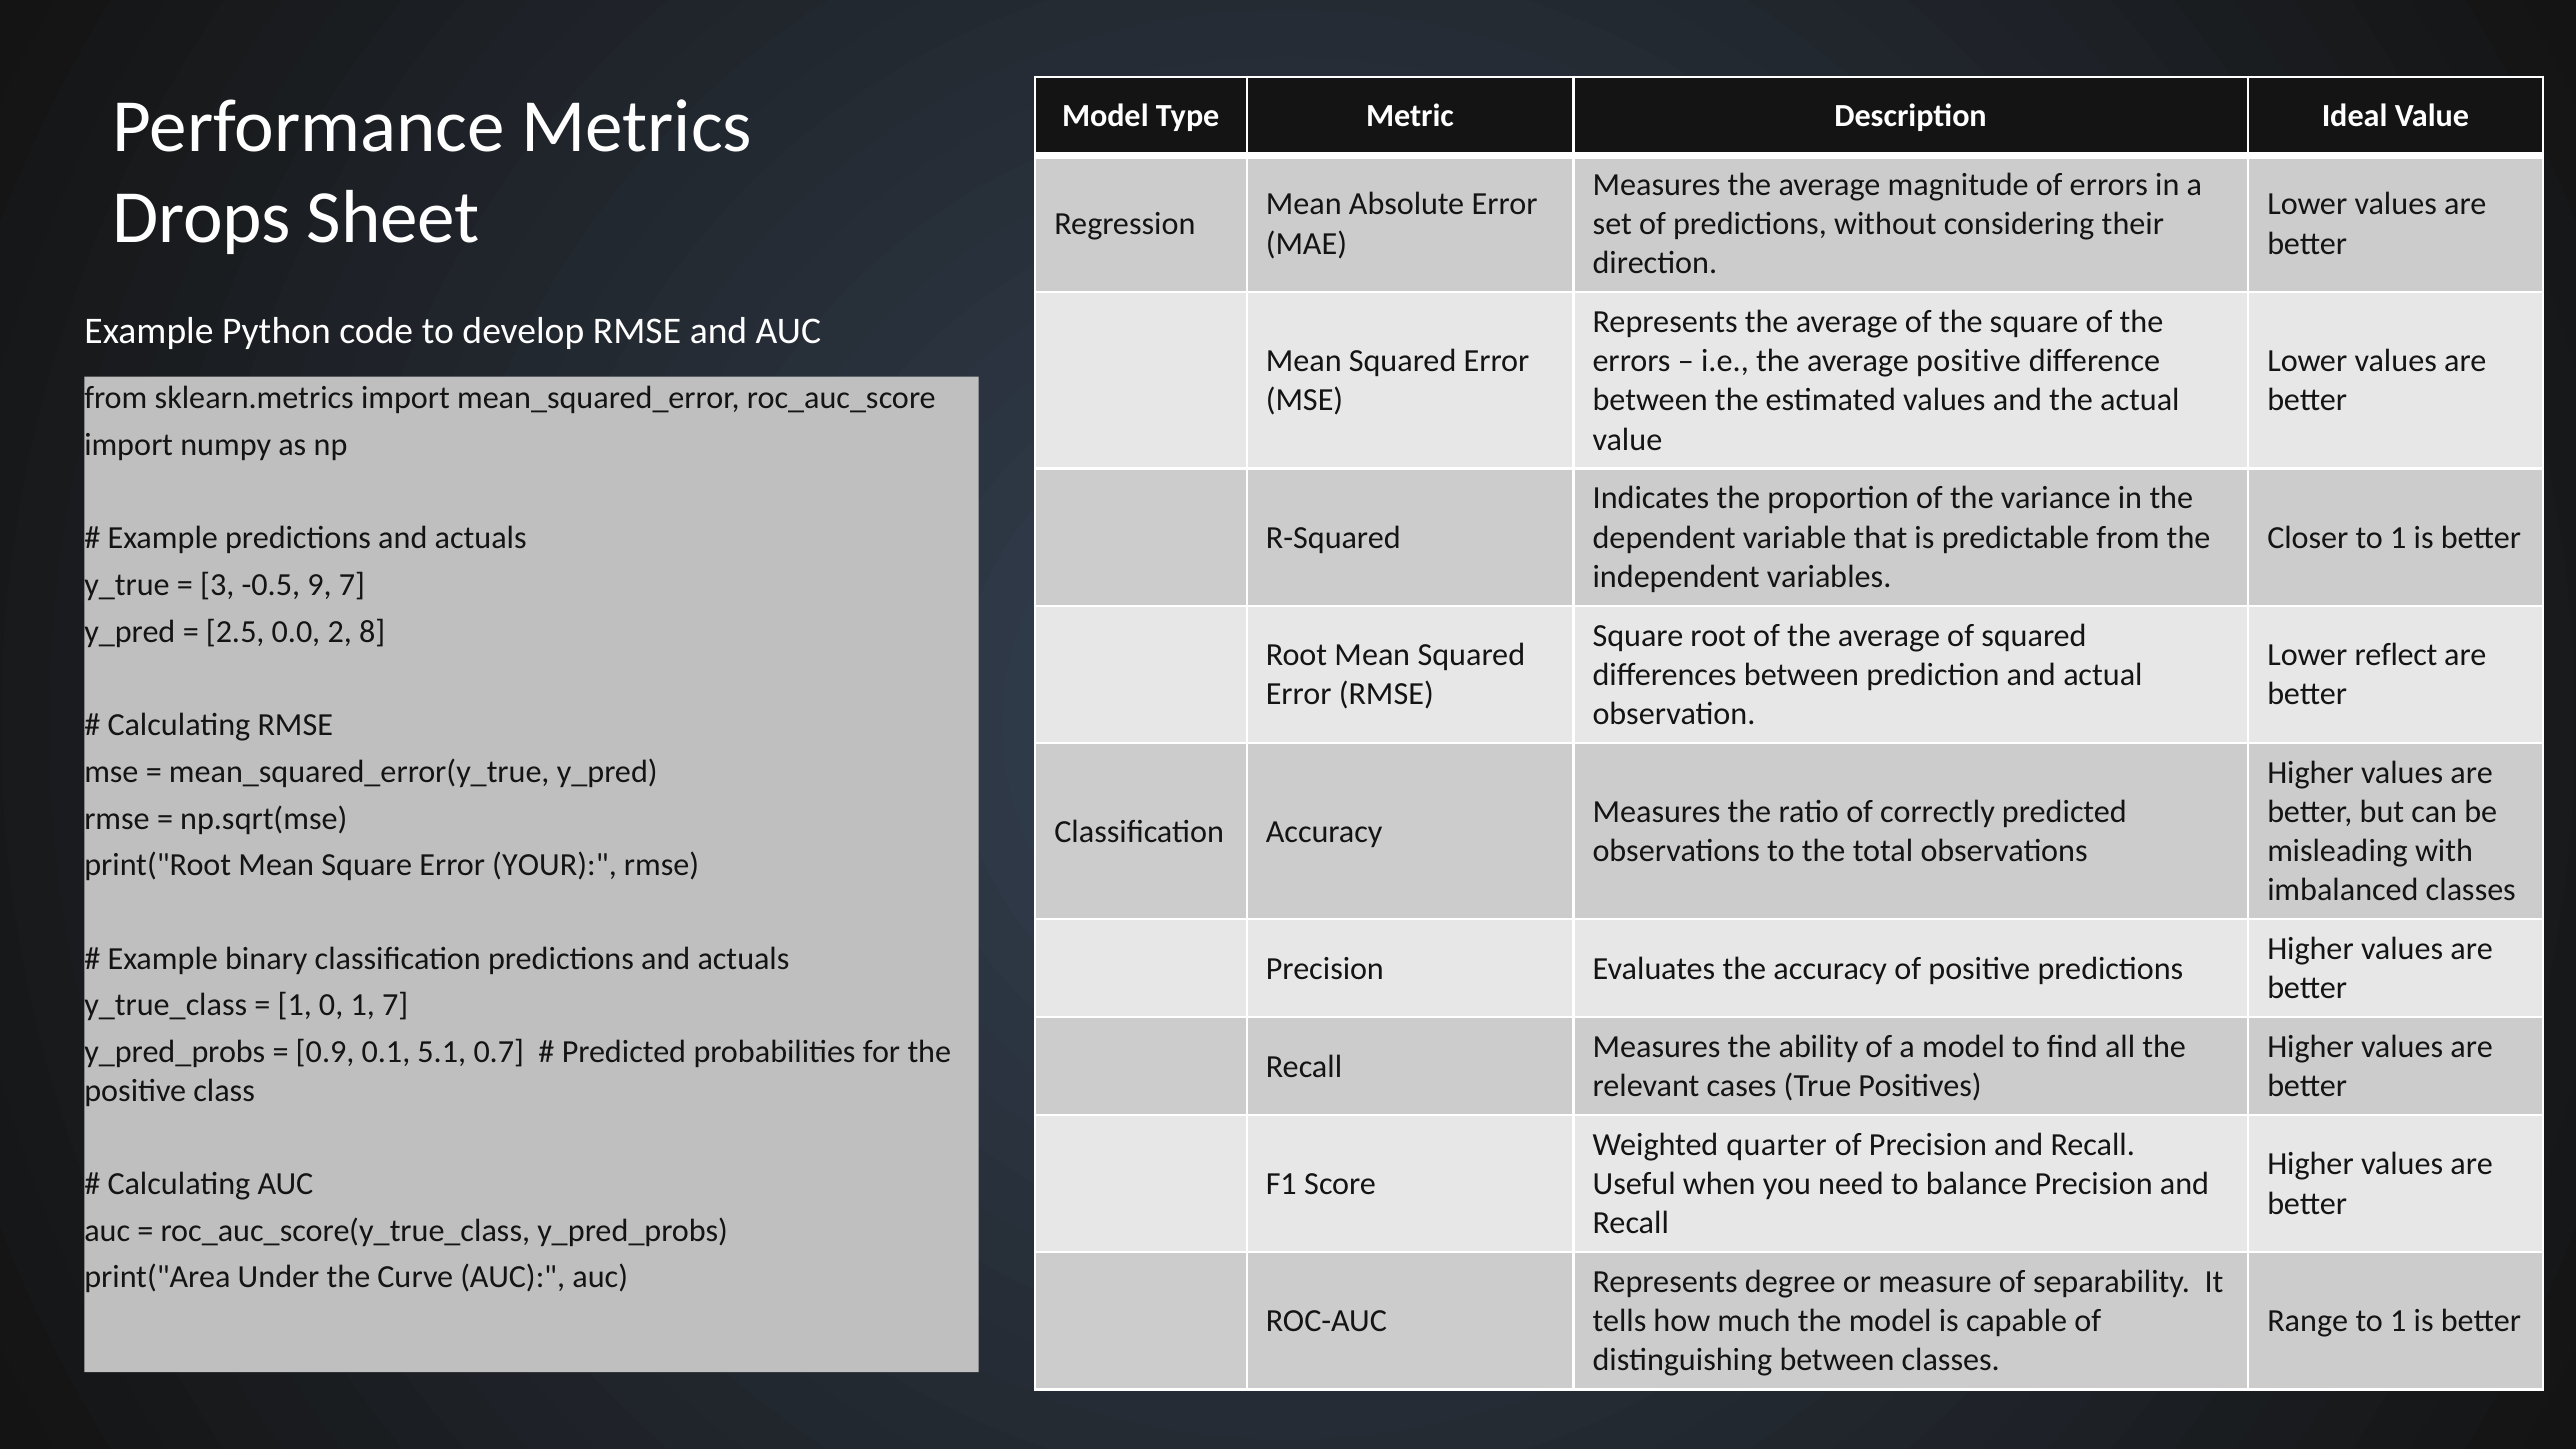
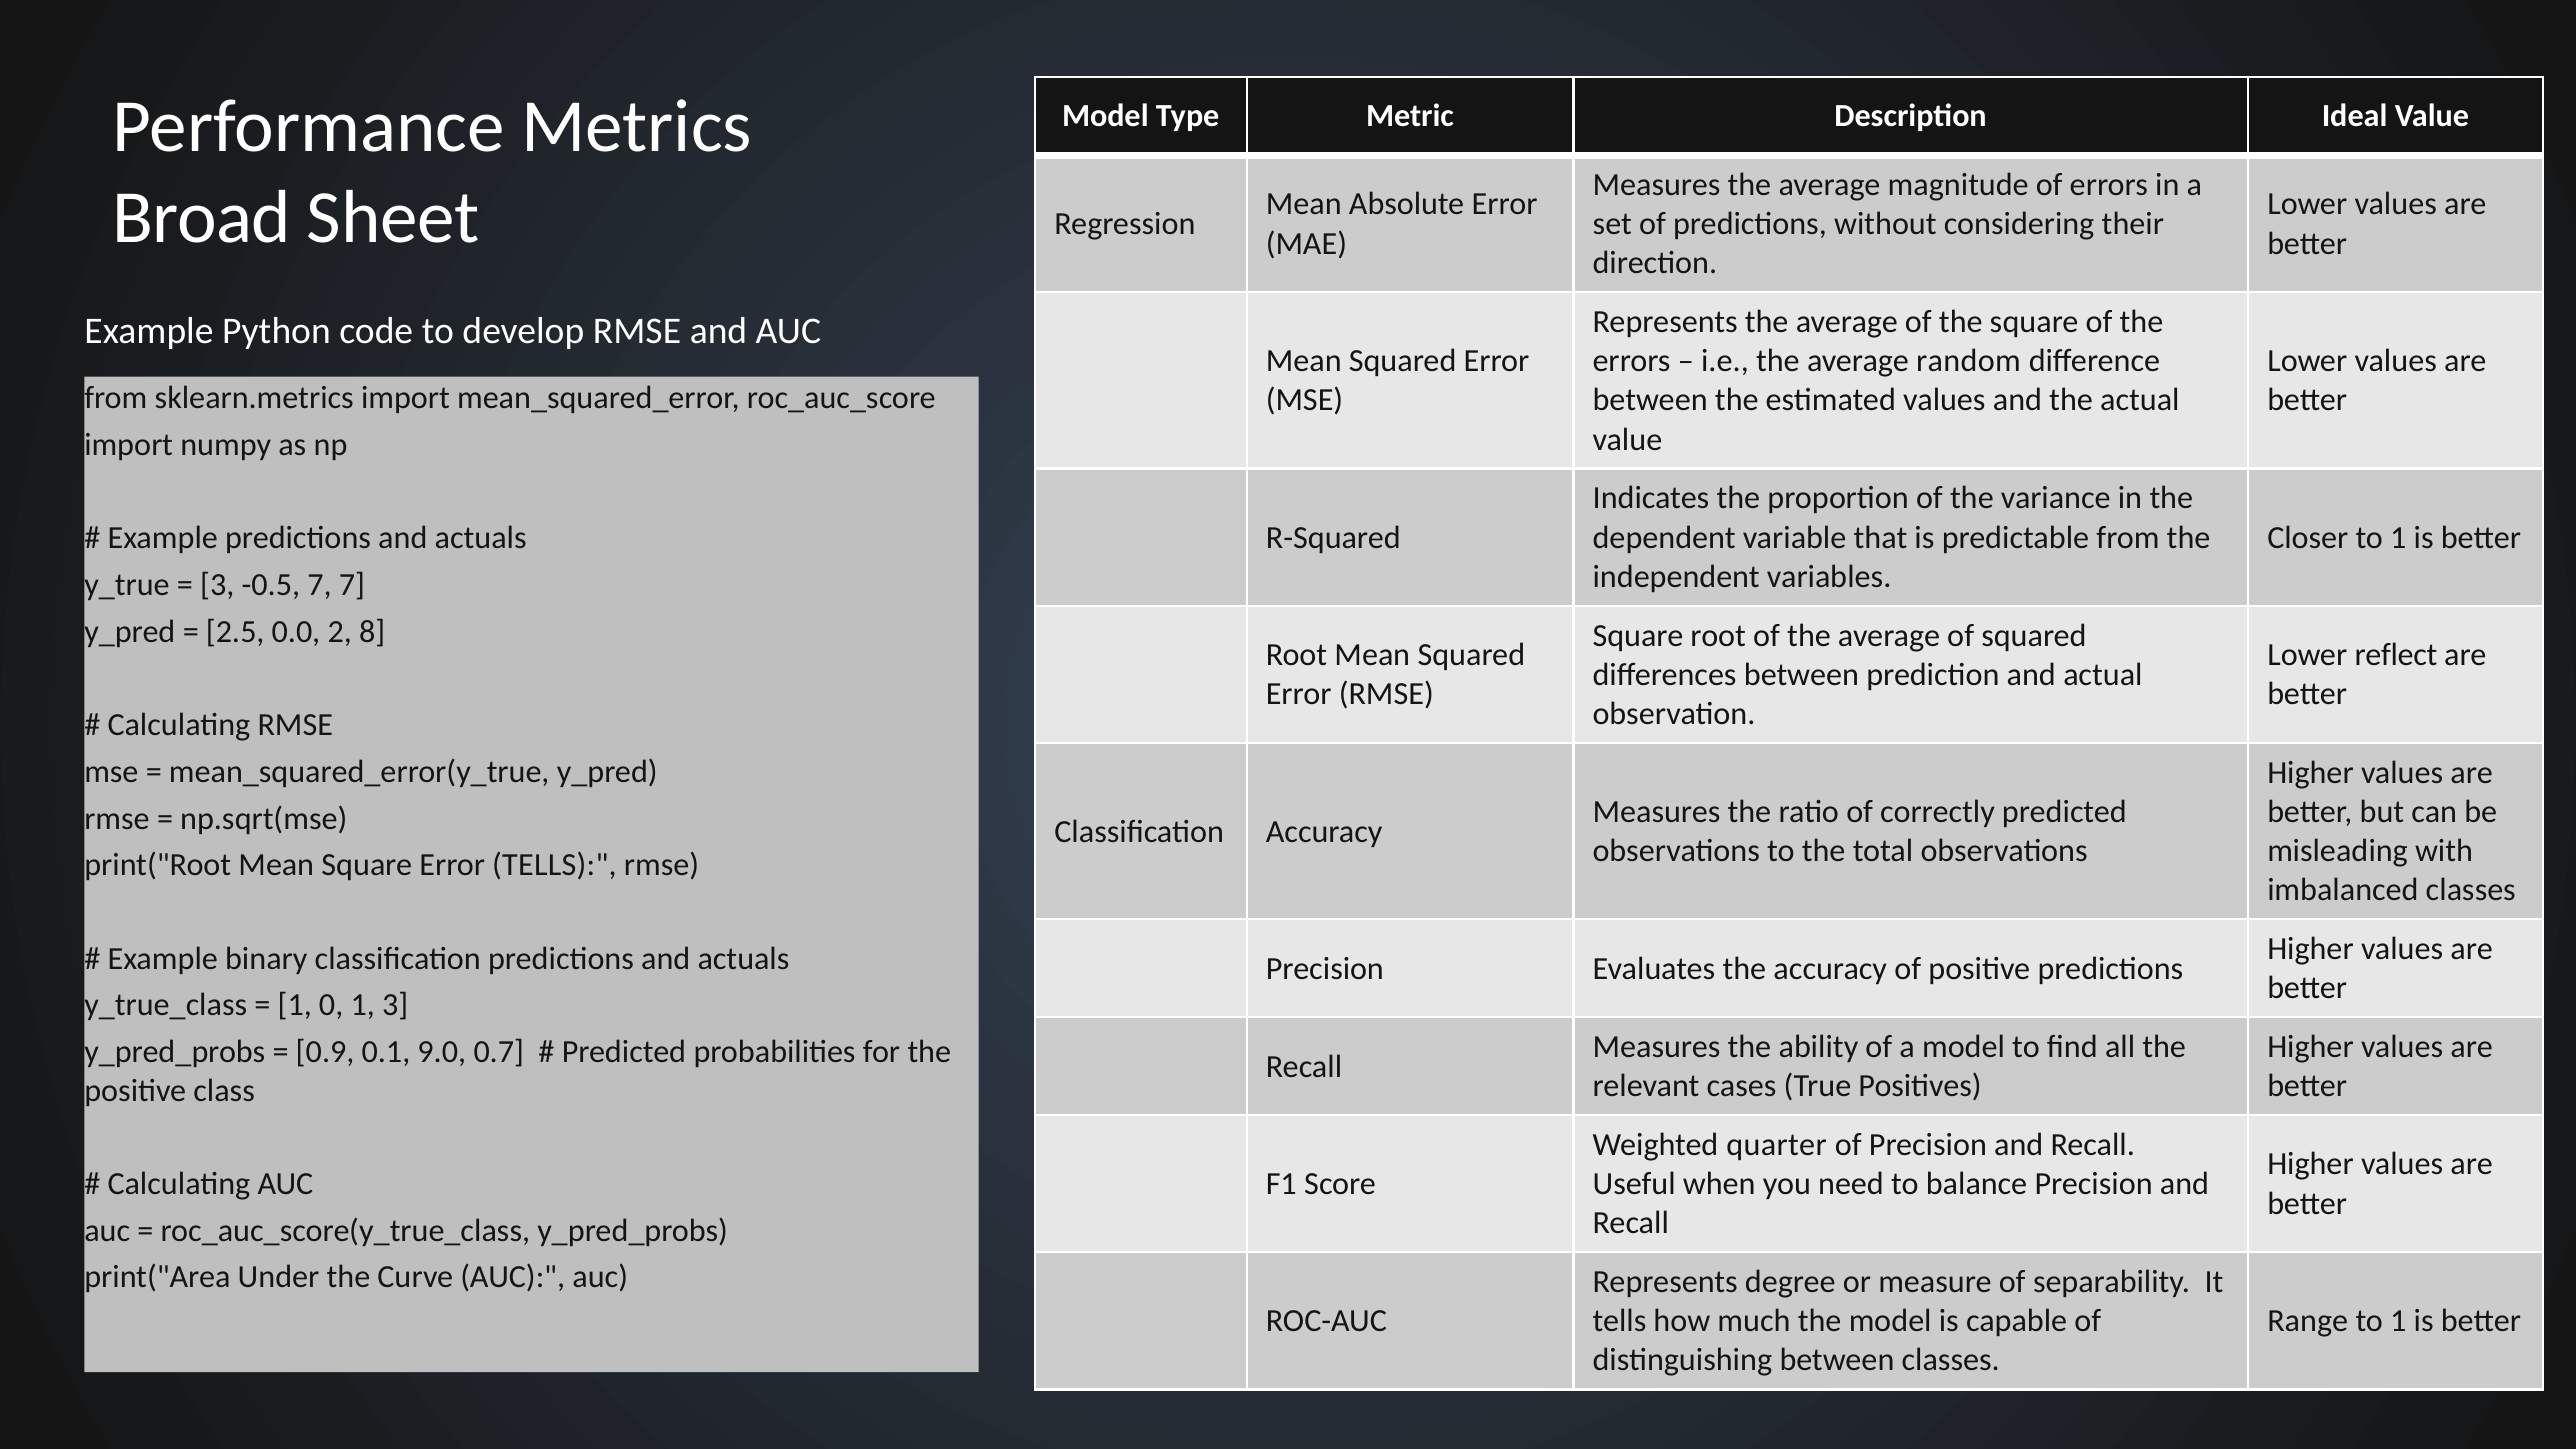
Drops: Drops -> Broad (202, 217)
average positive: positive -> random (1969, 361)
-0.5 9: 9 -> 7 (320, 585)
Error YOUR: YOUR -> TELLS (554, 865)
1 7: 7 -> 3 (395, 1005)
5.1: 5.1 -> 9.0 (442, 1052)
